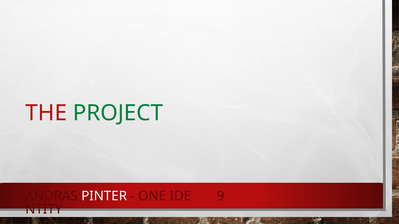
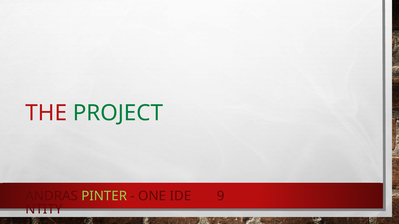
PINTER colour: white -> light green (104, 196)
